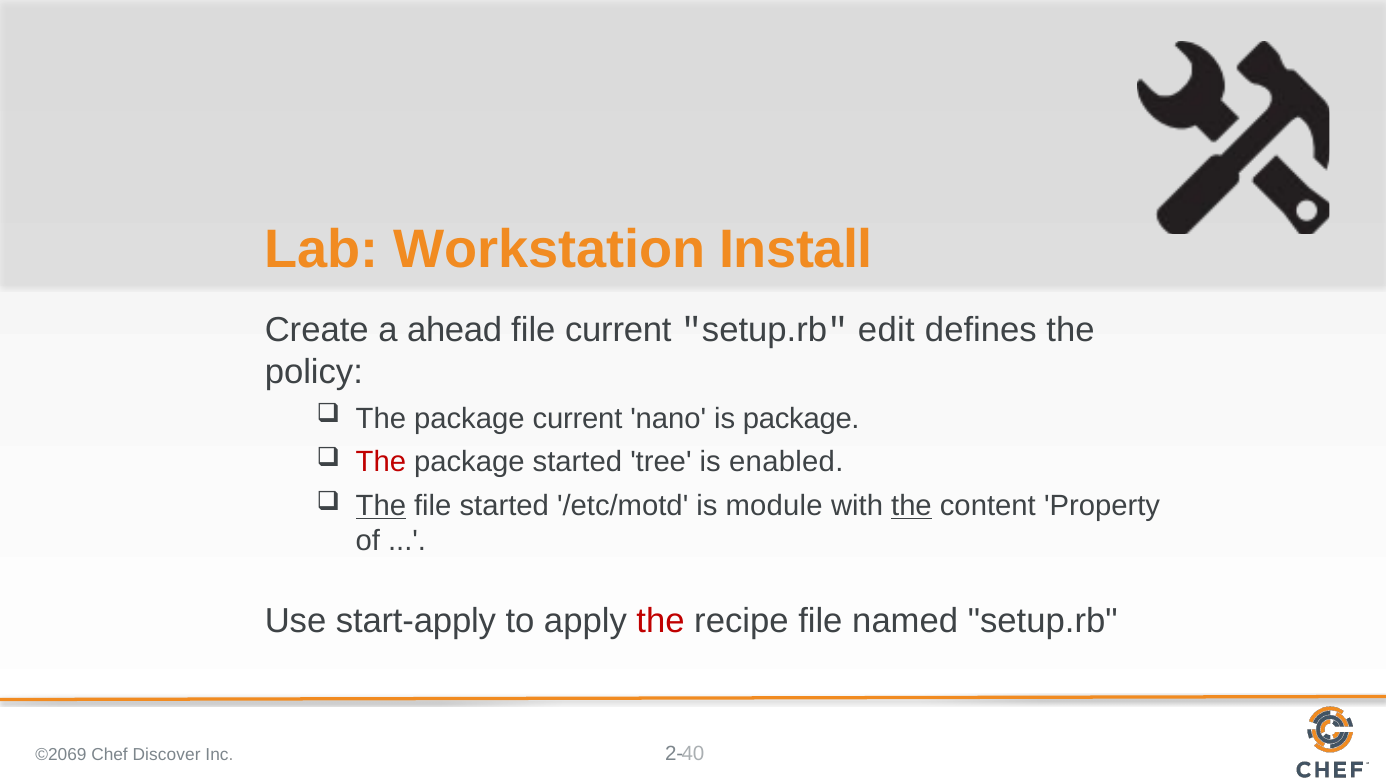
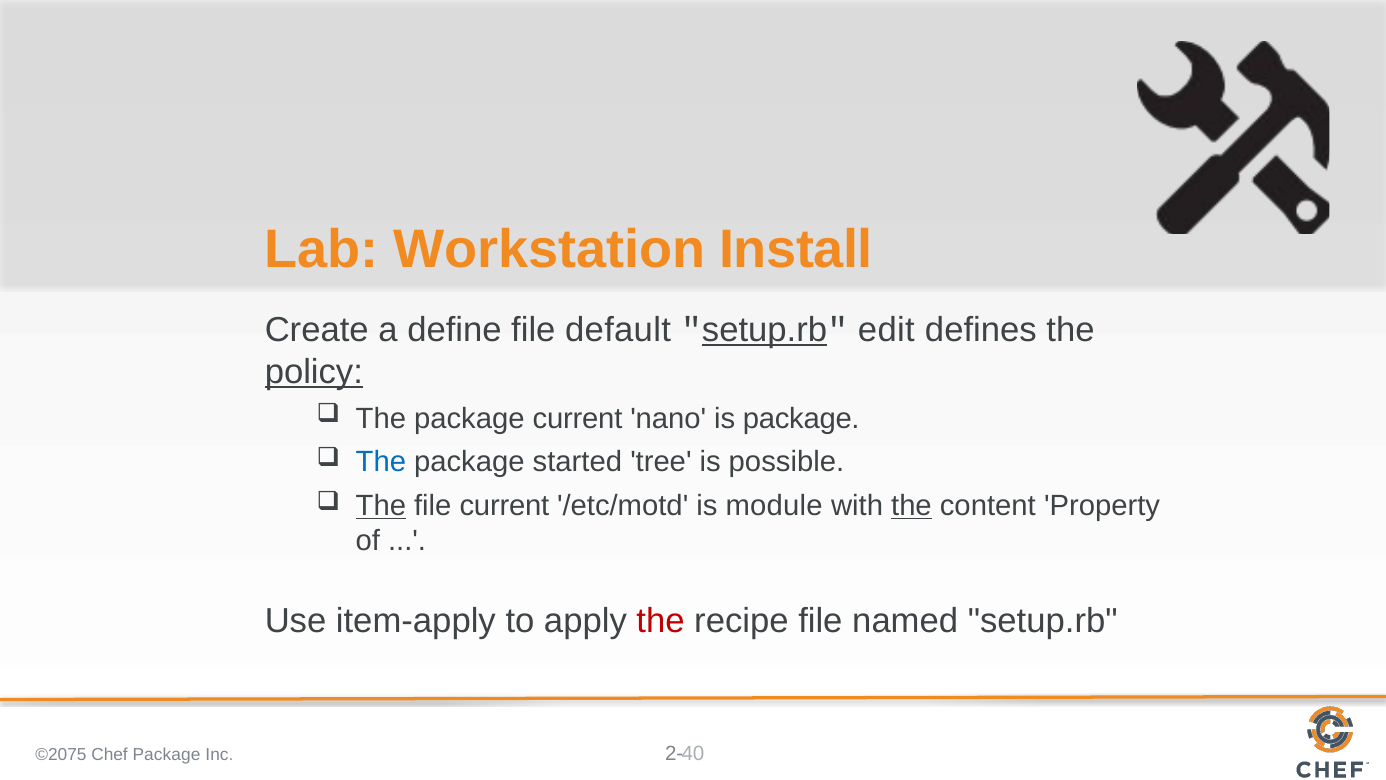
ahead: ahead -> define (454, 330)
file current: current -> default (618, 330)
setup.rb underline: none -> present (765, 330)
policy underline: none -> present (314, 372)
The colour: red -> blue (381, 462)
enabled: enabled -> possible (786, 462)
file started: started -> current (504, 506)
start-apply: start-apply -> item-apply (416, 621)
©2069: ©2069 -> ©2075 (61, 754)
Chef Discover: Discover -> Package (167, 754)
